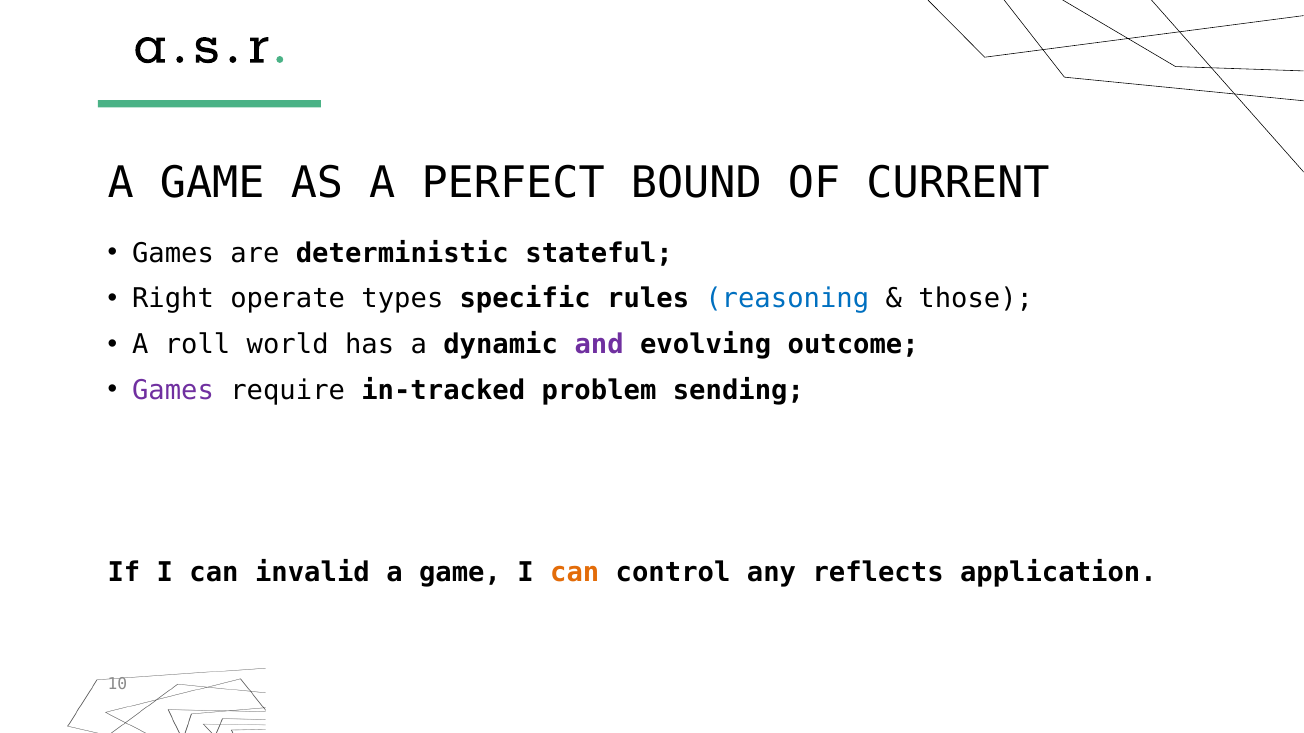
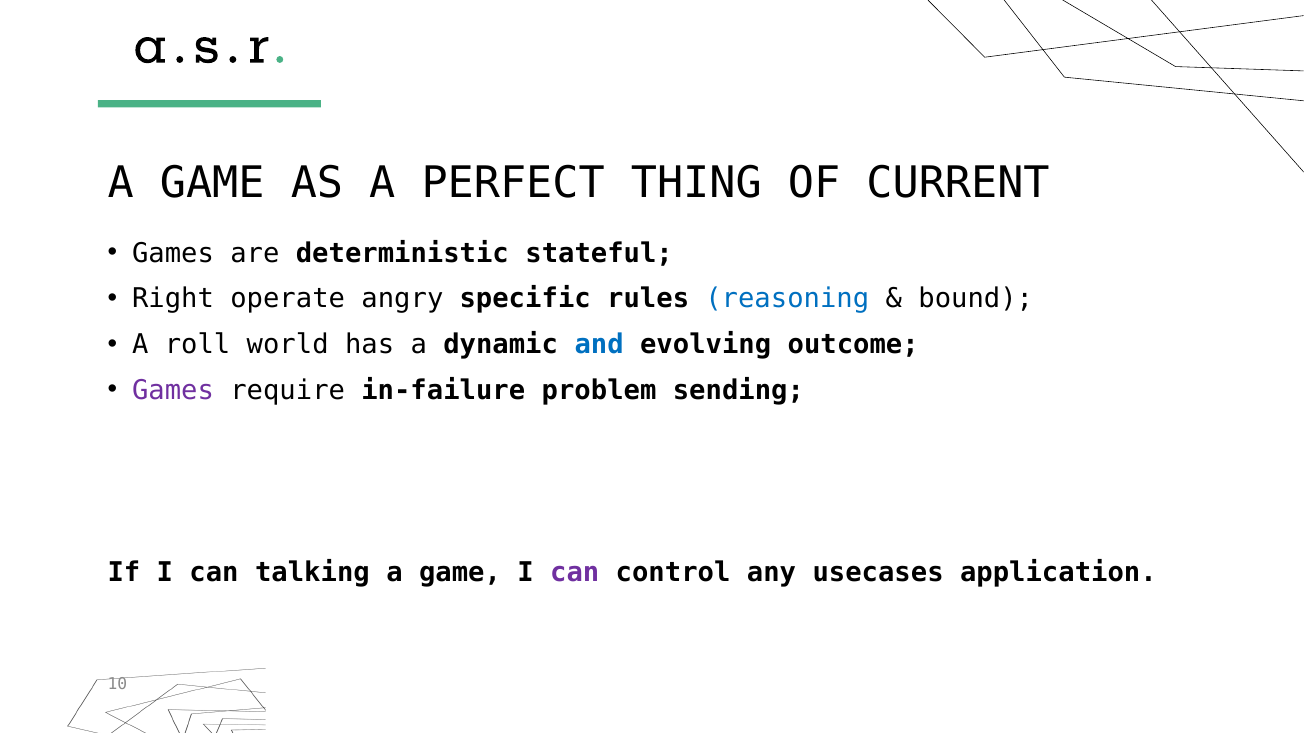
BOUND: BOUND -> THING (696, 183)
types: types -> angry (402, 299)
those: those -> bound (976, 299)
and colour: purple -> blue (599, 345)
in-tracked: in-tracked -> in-failure (443, 390)
invalid: invalid -> talking (312, 573)
can colour: orange -> purple (575, 573)
reflects: reflects -> usecases (878, 573)
